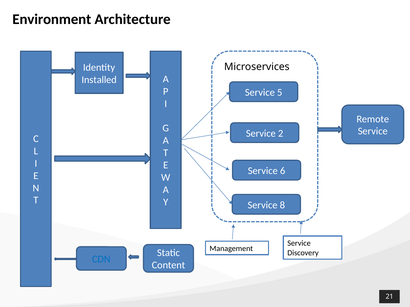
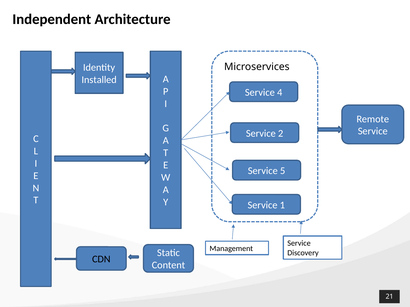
Environment: Environment -> Independent (52, 19)
5: 5 -> 4 (280, 93)
6: 6 -> 5 (283, 171)
8: 8 -> 1 (282, 205)
CDN colour: blue -> black (101, 260)
